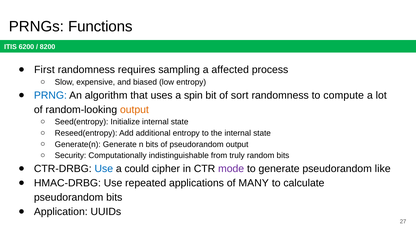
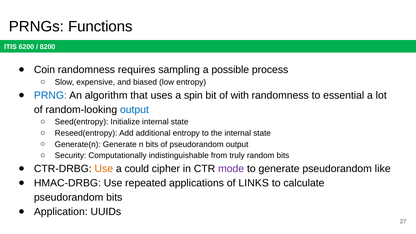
First: First -> Coin (45, 70)
affected: affected -> possible (230, 70)
sort: sort -> with (240, 95)
compute: compute -> essential (344, 95)
output colour: orange -> blue (134, 110)
Use colour: blue -> orange (104, 169)
MANY: MANY -> LINKS (254, 183)
